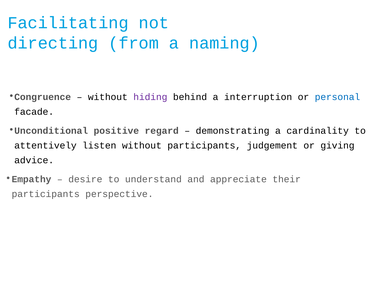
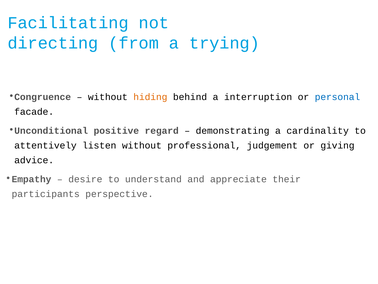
naming: naming -> trying (224, 43)
hiding colour: purple -> orange (150, 97)
without participants: participants -> professional (204, 145)
